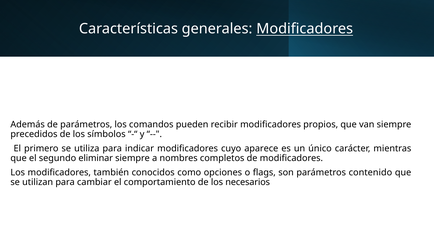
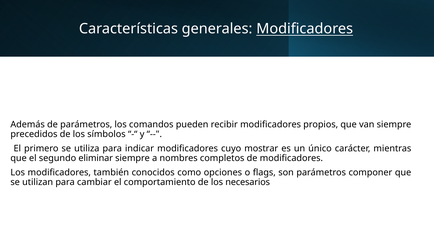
aparece: aparece -> mostrar (261, 149)
contenido: contenido -> componer (370, 173)
